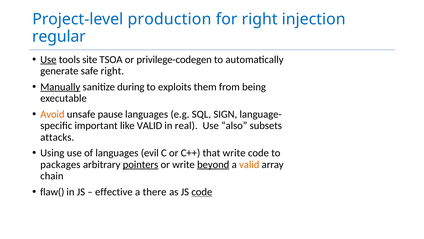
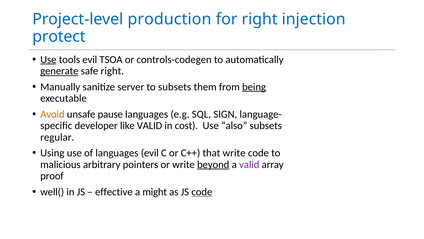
regular: regular -> protect (59, 36)
tools site: site -> evil (90, 59)
privilege-codegen: privilege-codegen -> controls-codegen (174, 59)
generate underline: none -> present (59, 71)
Manually underline: present -> none (60, 87)
during: during -> server (131, 87)
to exploits: exploits -> subsets (175, 87)
being underline: none -> present (254, 87)
important: important -> developer (96, 125)
real: real -> cost (186, 125)
attacks: attacks -> regular (57, 137)
packages: packages -> malicious (60, 164)
pointers underline: present -> none (141, 164)
valid colour: orange -> purple (249, 164)
chain: chain -> proof (52, 176)
flaw(: flaw( -> well( (52, 192)
there: there -> might (155, 192)
